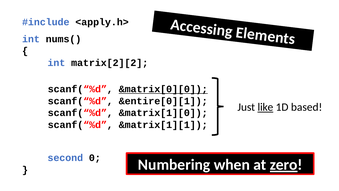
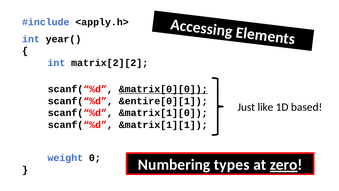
nums(: nums( -> year( (64, 39)
like underline: present -> none (265, 107)
second: second -> weight (65, 158)
when: when -> types (232, 164)
